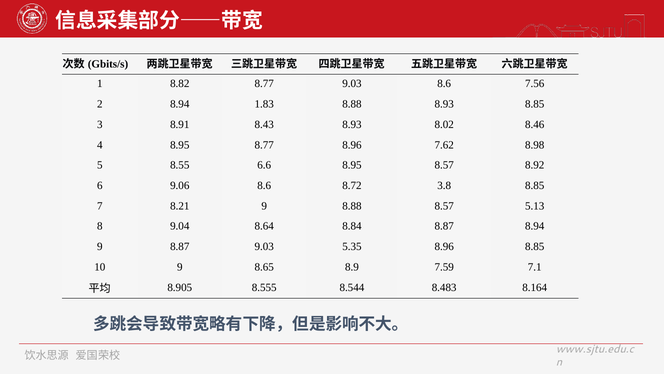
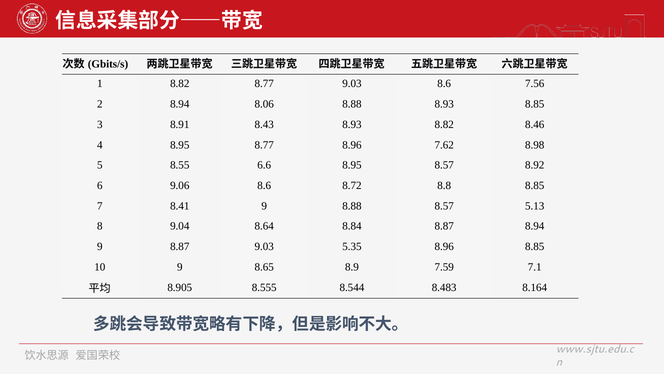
1.83: 1.83 -> 8.06 (264, 104)
8.93 8.02: 8.02 -> 8.82 (444, 124)
3.8: 3.8 -> 8.8 (444, 185)
8.21: 8.21 -> 8.41 (180, 206)
